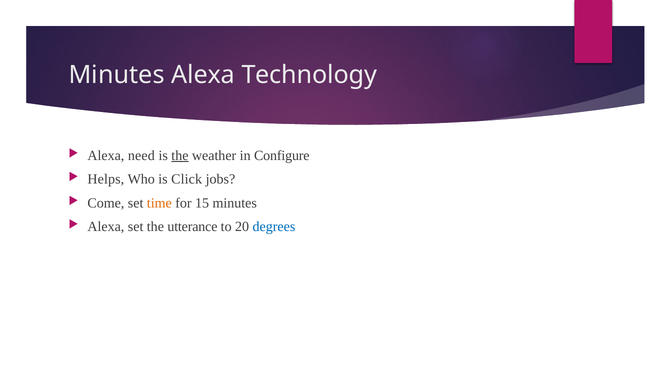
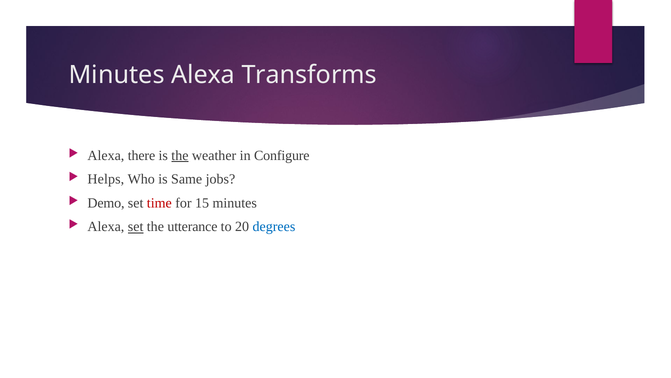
Technology: Technology -> Transforms (309, 75)
need: need -> there (142, 155)
Click: Click -> Same (187, 179)
Come: Come -> Demo (106, 203)
time colour: orange -> red (159, 203)
set underline: none -> present (136, 226)
